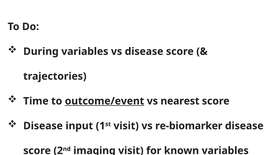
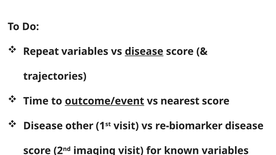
During: During -> Repeat (41, 52)
disease underline: none -> present (144, 52)
input: input -> other (79, 126)
